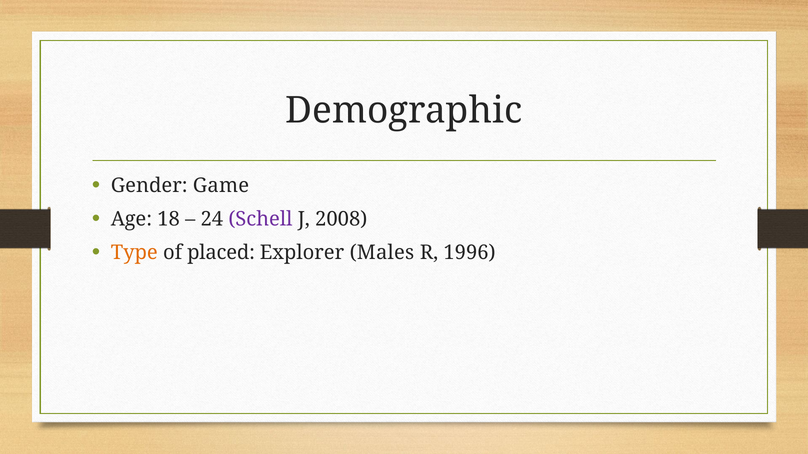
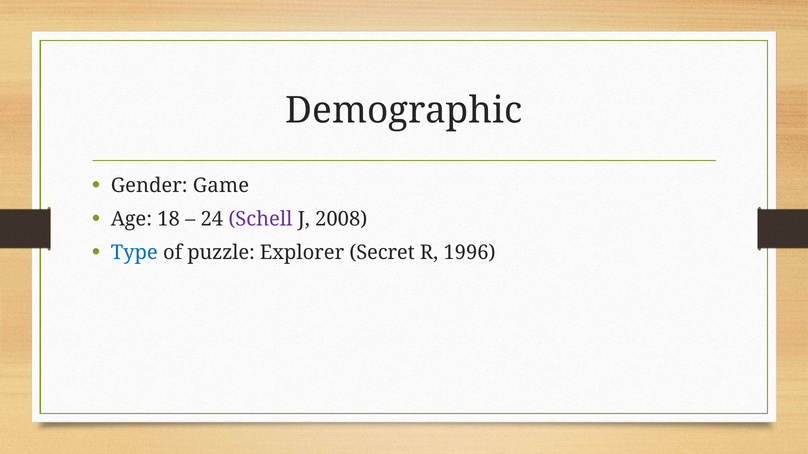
Type colour: orange -> blue (134, 253)
placed: placed -> puzzle (221, 253)
Males: Males -> Secret (382, 253)
